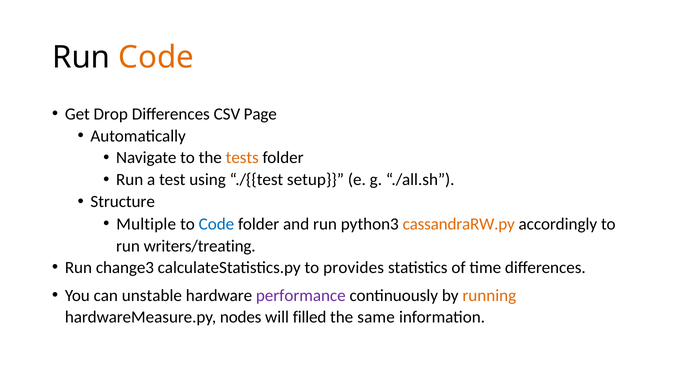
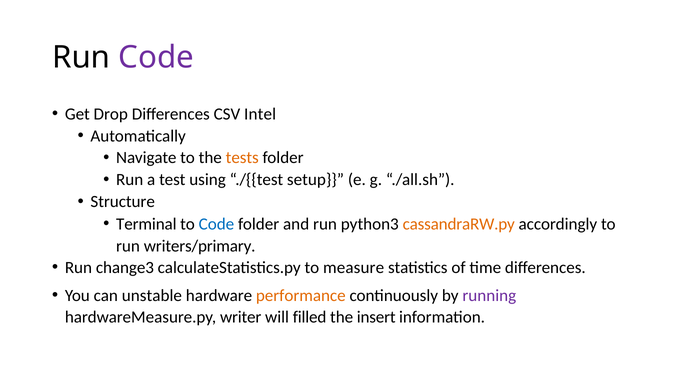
Code colour: orange -> purple (156, 57)
Page: Page -> Intel (260, 114)
Multiple: Multiple -> Terminal (146, 224)
writers/treating: writers/treating -> writers/primary (200, 246)
provides: provides -> measure (354, 268)
performance colour: purple -> orange (301, 296)
running colour: orange -> purple (489, 296)
nodes: nodes -> writer (241, 317)
same: same -> insert (376, 317)
